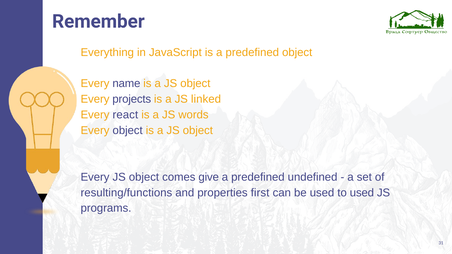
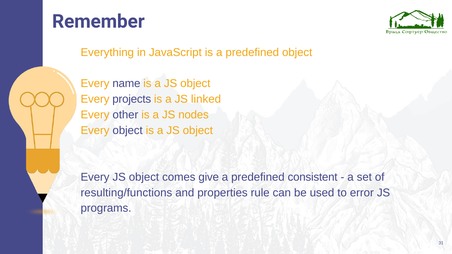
react: react -> other (125, 115)
words: words -> nodes (194, 115)
undefined: undefined -> consistent (313, 177)
first: first -> rule (260, 193)
to used: used -> error (362, 193)
